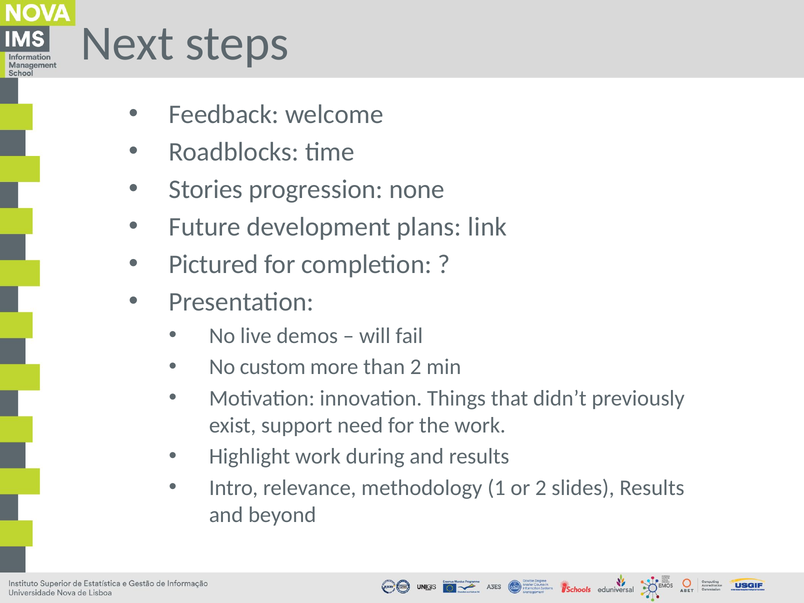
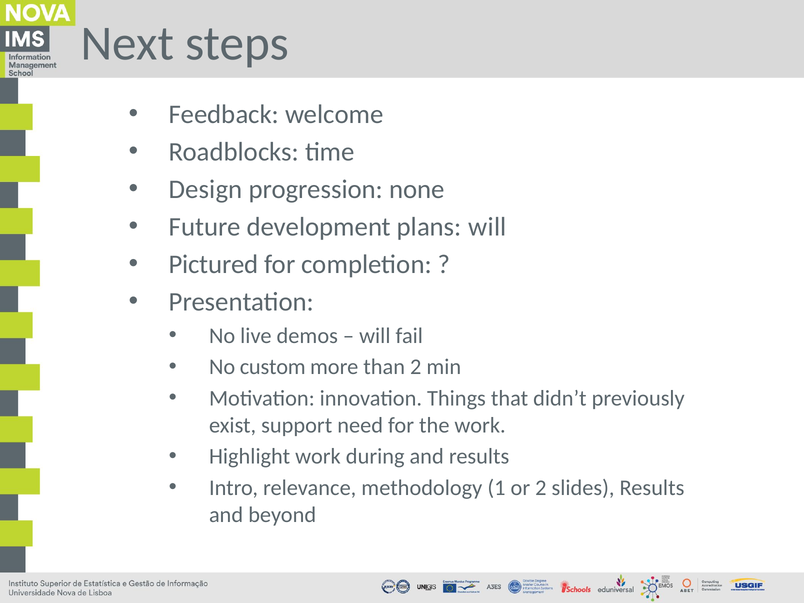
Stories: Stories -> Design (206, 190)
plans link: link -> will (487, 227)
